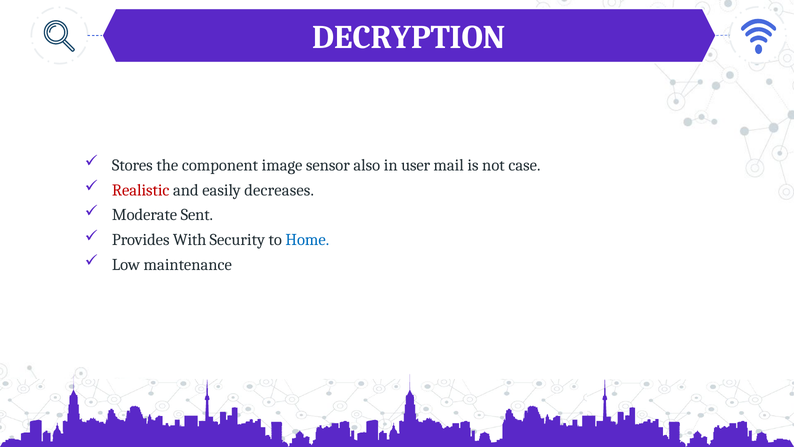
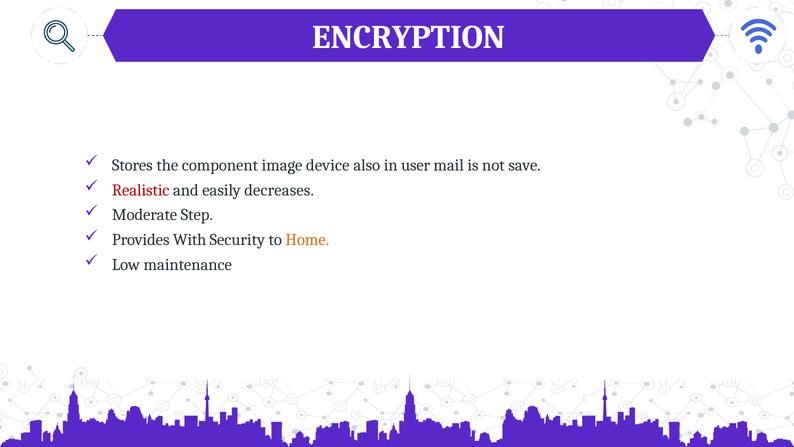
DECRYPTION: DECRYPTION -> ENCRYPTION (409, 37)
sensor: sensor -> device (328, 165)
case: case -> save (525, 165)
Sent: Sent -> Step (197, 215)
Home colour: blue -> orange (307, 240)
